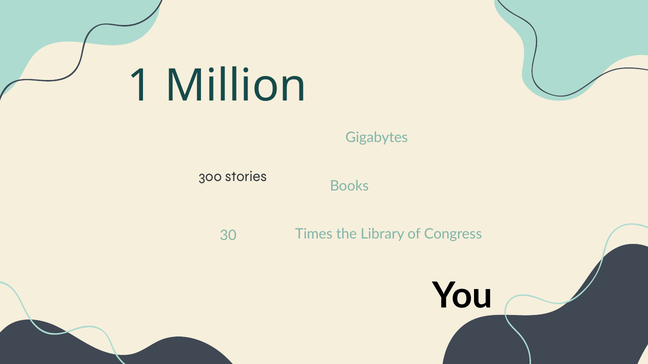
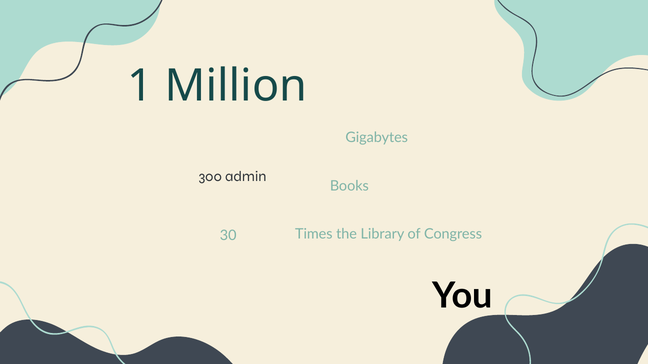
stories: stories -> admin (246, 177)
